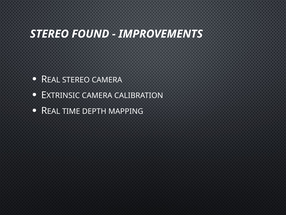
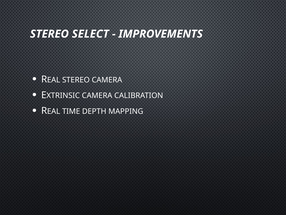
FOUND: FOUND -> SELECT (90, 34)
